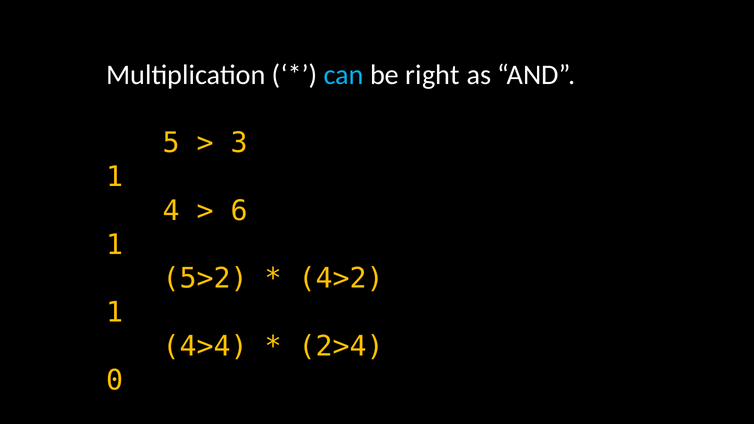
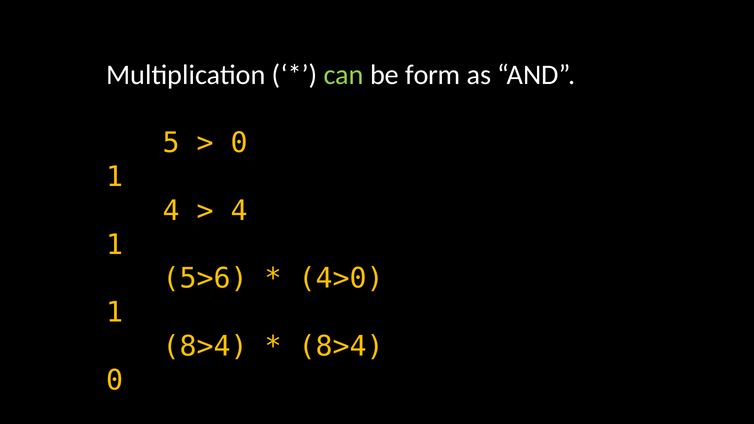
can colour: light blue -> light green (344, 75)
right: right -> form (433, 75)
3: 3 -> 0 (239, 143)
6: 6 -> 4 (239, 211)
5>2: 5>2 -> 5>6 (205, 279)
4>2: 4>2 -> 4>0 (341, 279)
4>4: 4>4 -> 8>4 (205, 347)
2>4: 2>4 -> 8>4 (341, 347)
